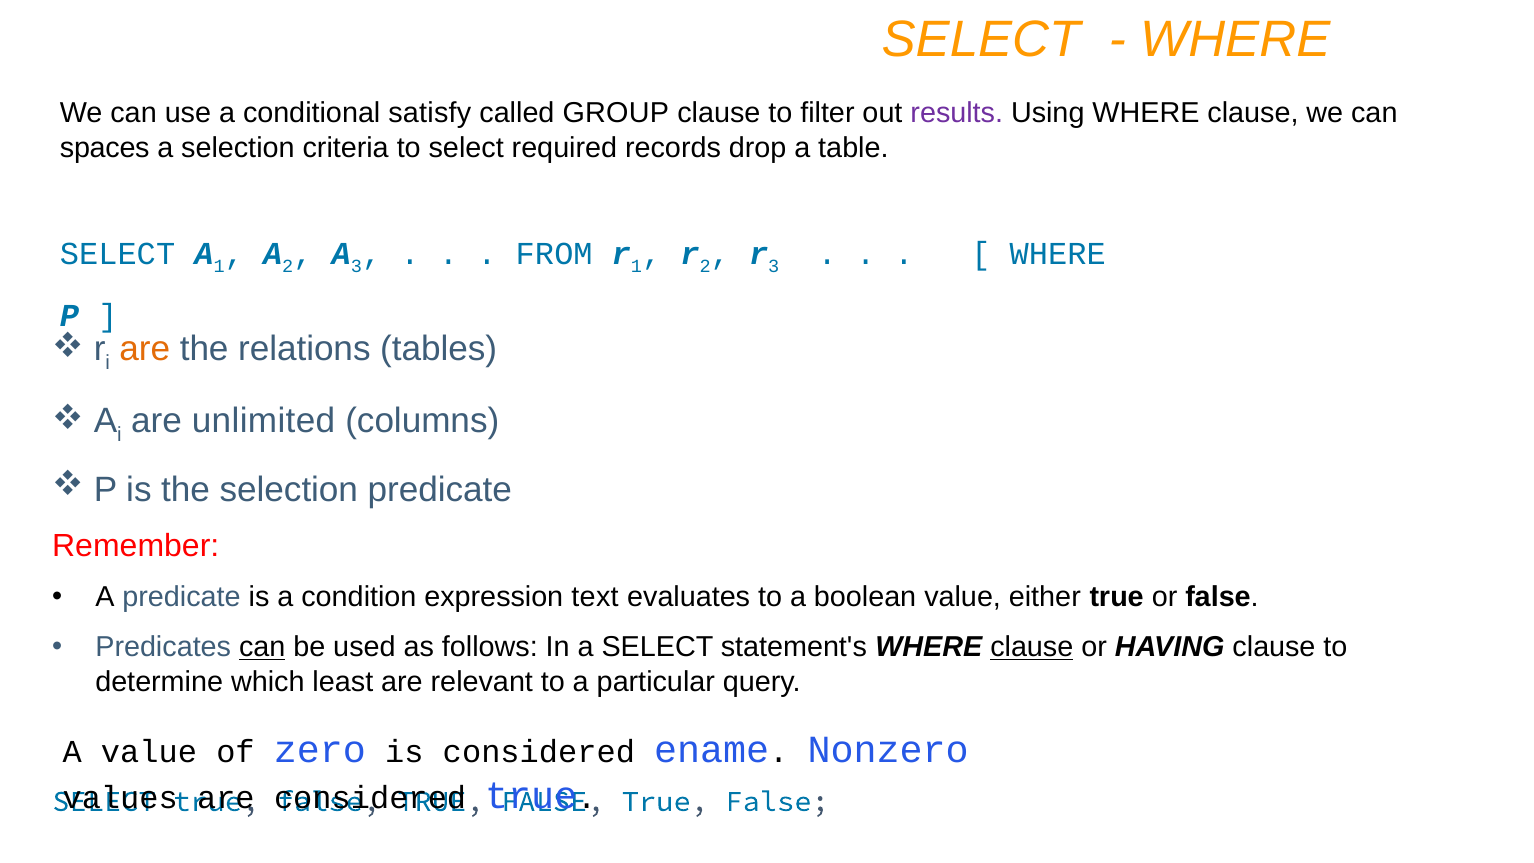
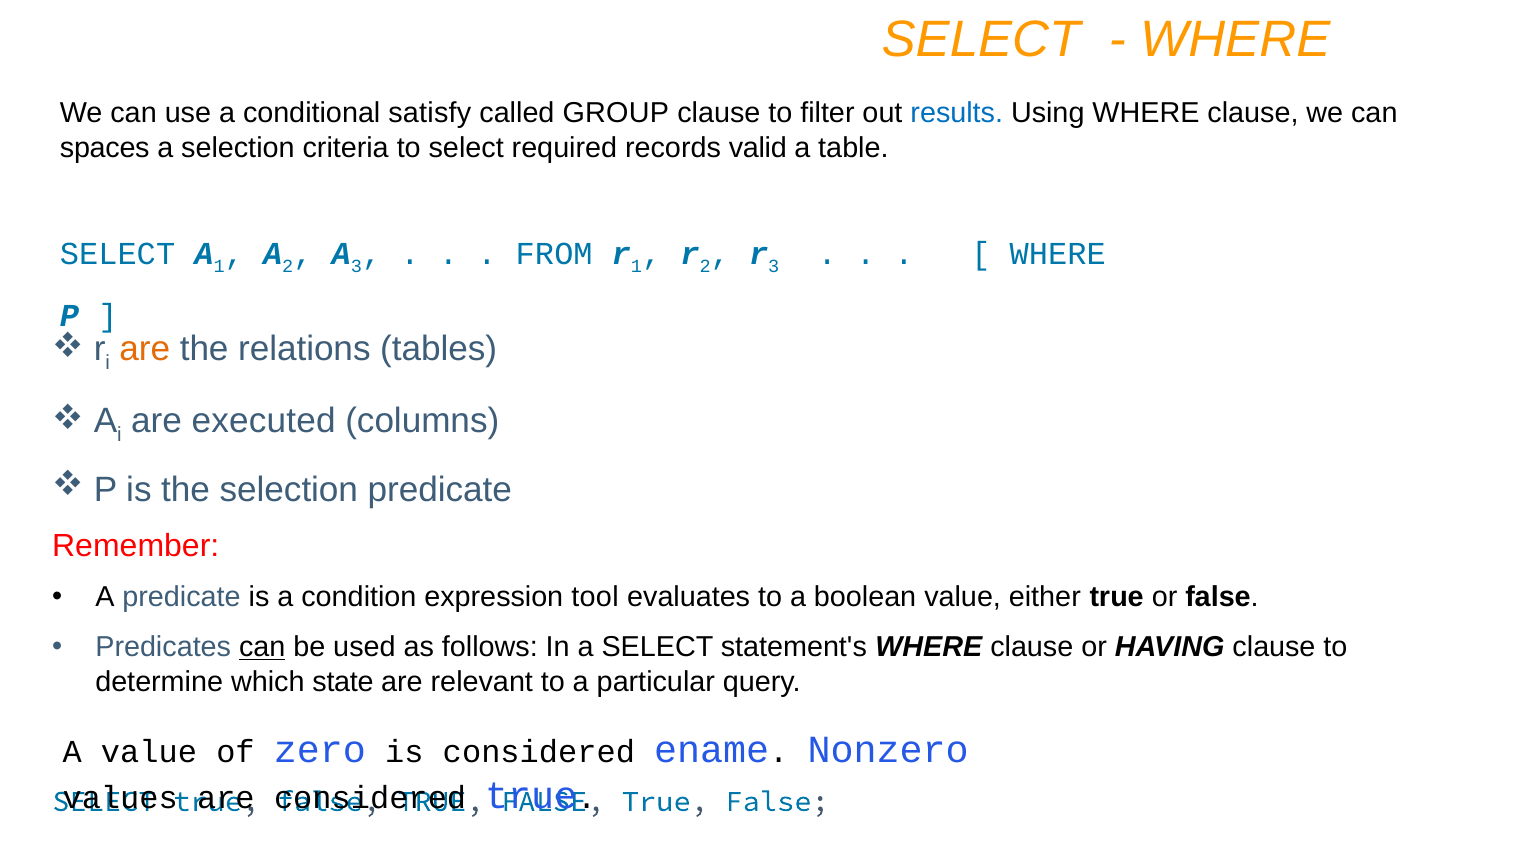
results colour: purple -> blue (957, 113)
drop: drop -> valid (758, 148)
unlimited: unlimited -> executed (264, 421)
text: text -> tool (595, 597)
clause underline: present -> none (1032, 647)
least: least -> state (343, 682)
